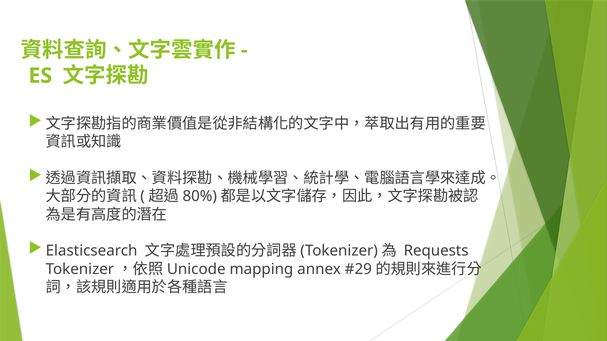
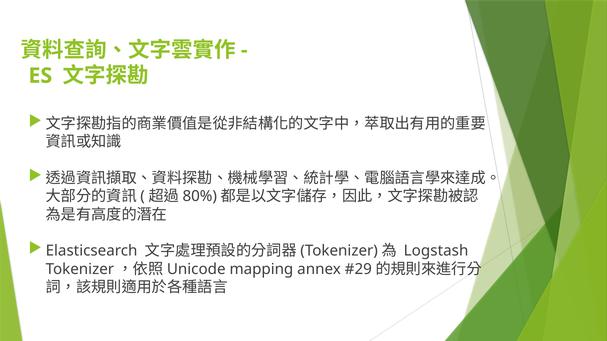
Requests: Requests -> Logstash (436, 251)
